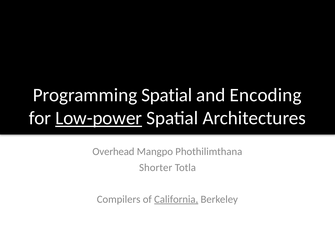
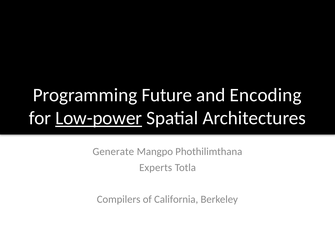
Programming Spatial: Spatial -> Future (167, 95)
Overhead: Overhead -> Generate (113, 151)
Shorter: Shorter -> Experts (156, 167)
California underline: present -> none (176, 199)
